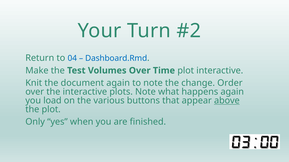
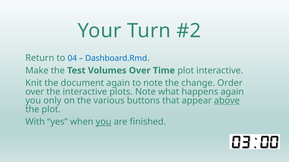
load: load -> only (52, 101)
Only: Only -> With (35, 122)
you underline: none -> present (104, 122)
